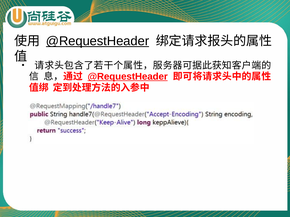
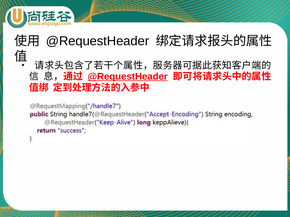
@RequestHeader underline: present -> none (98, 41)
